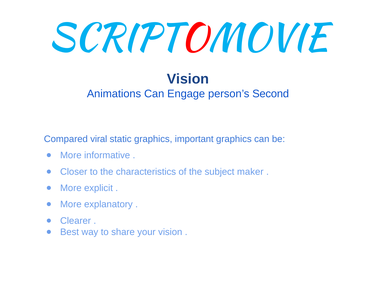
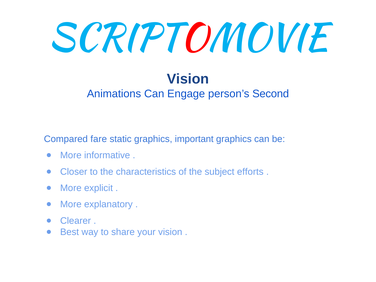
viral: viral -> fare (99, 139)
maker: maker -> efforts (250, 172)
